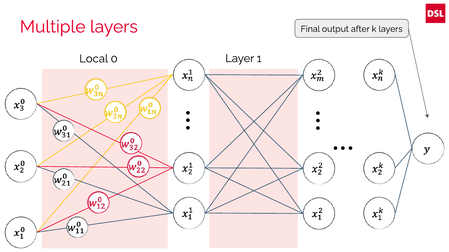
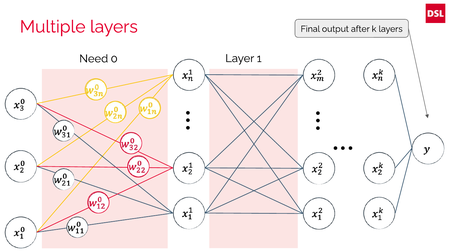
Local: Local -> Need (94, 59)
